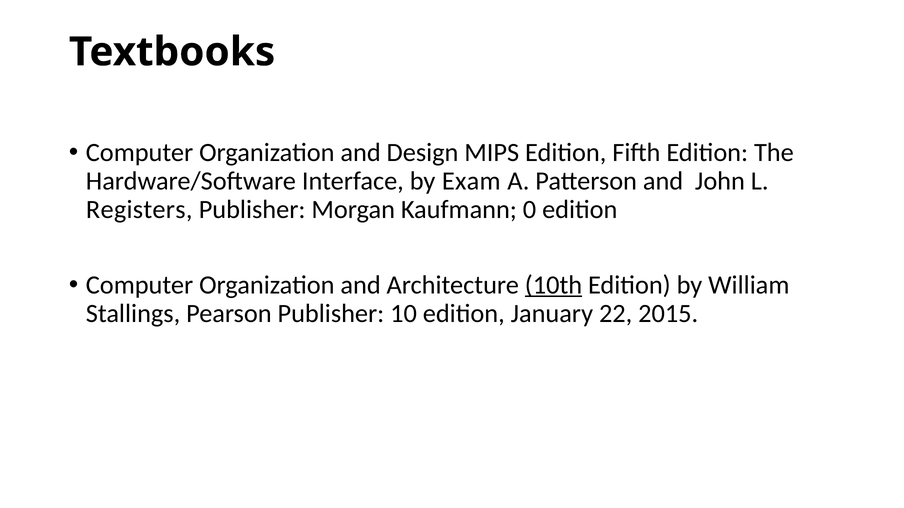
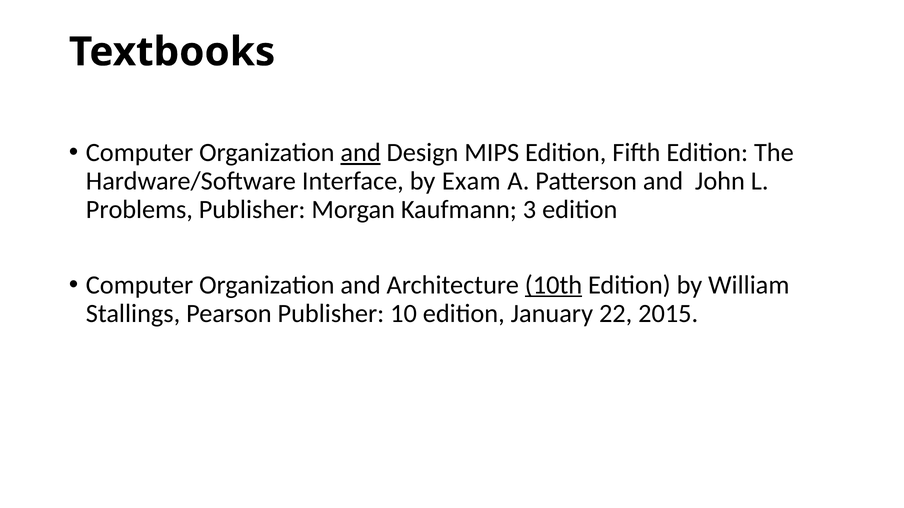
and underline: none -> present (361, 153)
Registers: Registers -> Problems (139, 210)
0: 0 -> 3 (530, 210)
